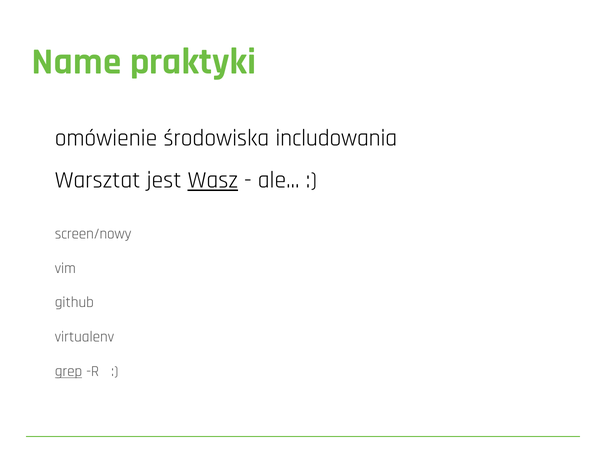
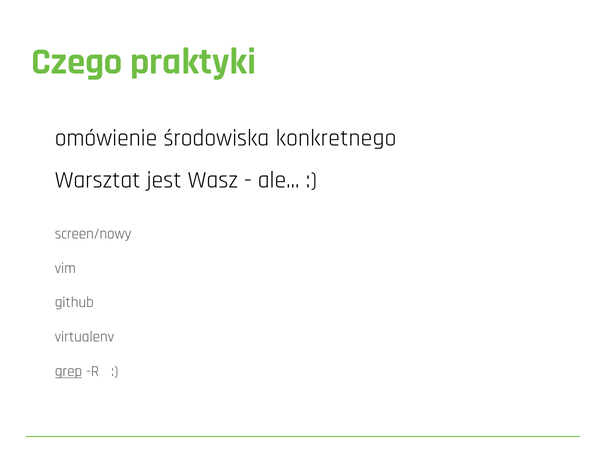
Name: Name -> Czego (77, 61)
includowania: includowania -> konkretnego (336, 138)
Wasz underline: present -> none (213, 180)
